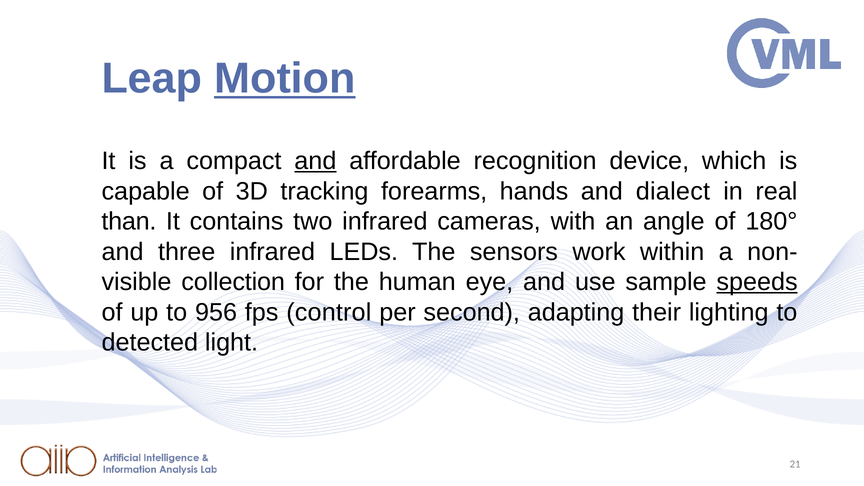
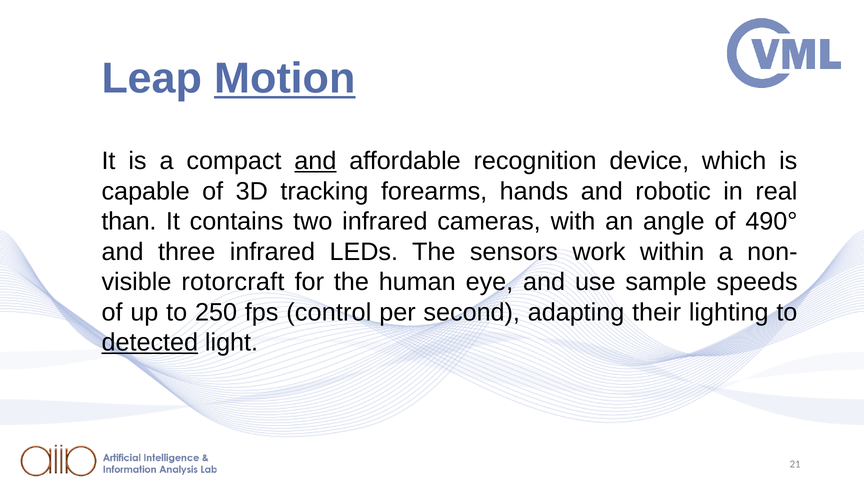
dialect: dialect -> robotic (673, 191)
180°: 180° -> 490° (771, 222)
collection: collection -> rotorcraft (233, 282)
speeds underline: present -> none (757, 282)
956: 956 -> 250 (216, 312)
detected underline: none -> present (150, 343)
